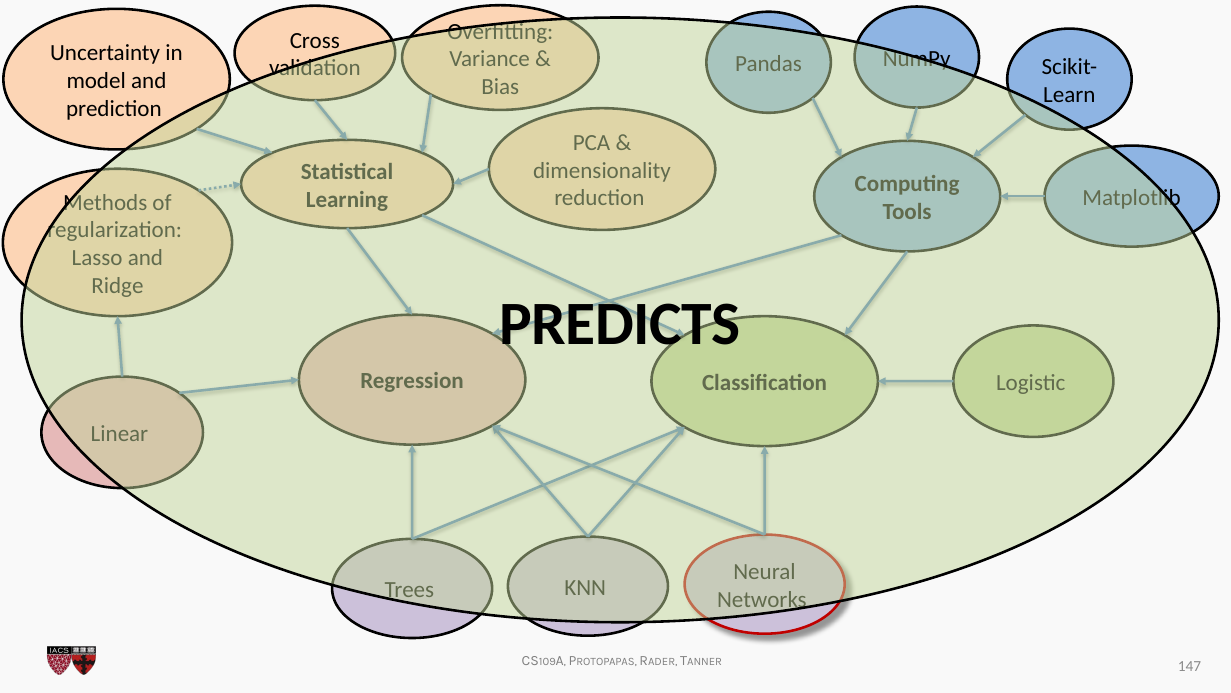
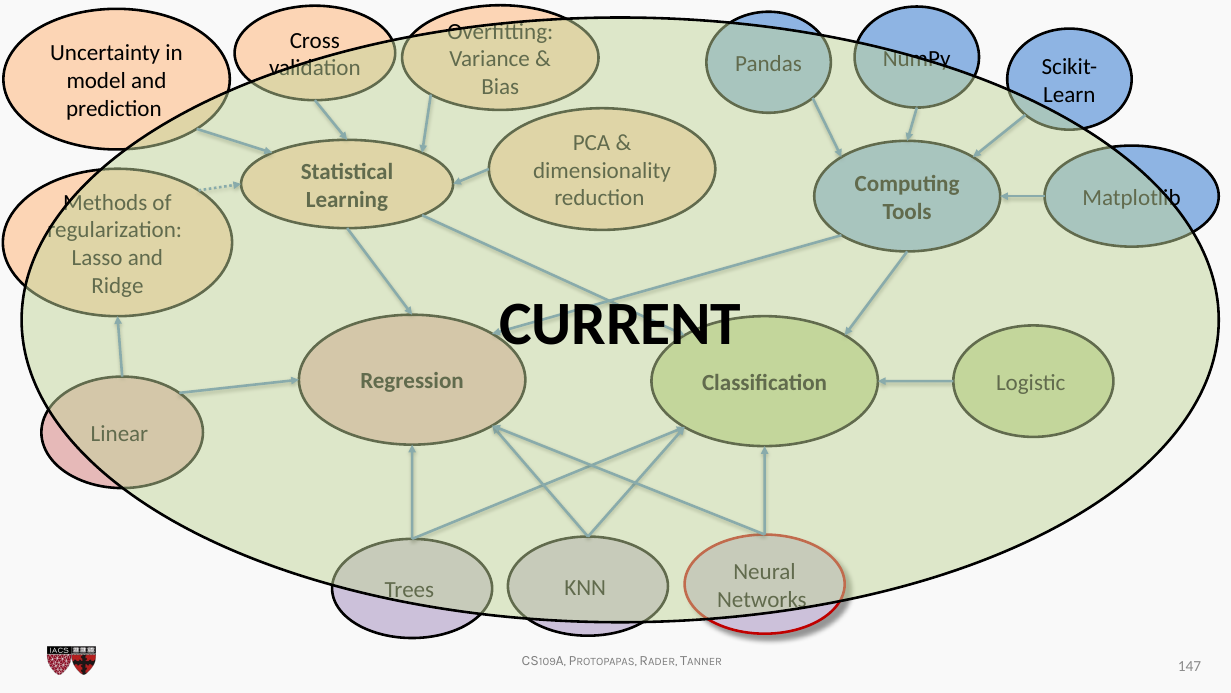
PREDICTS: PREDICTS -> CURRENT (620, 324)
